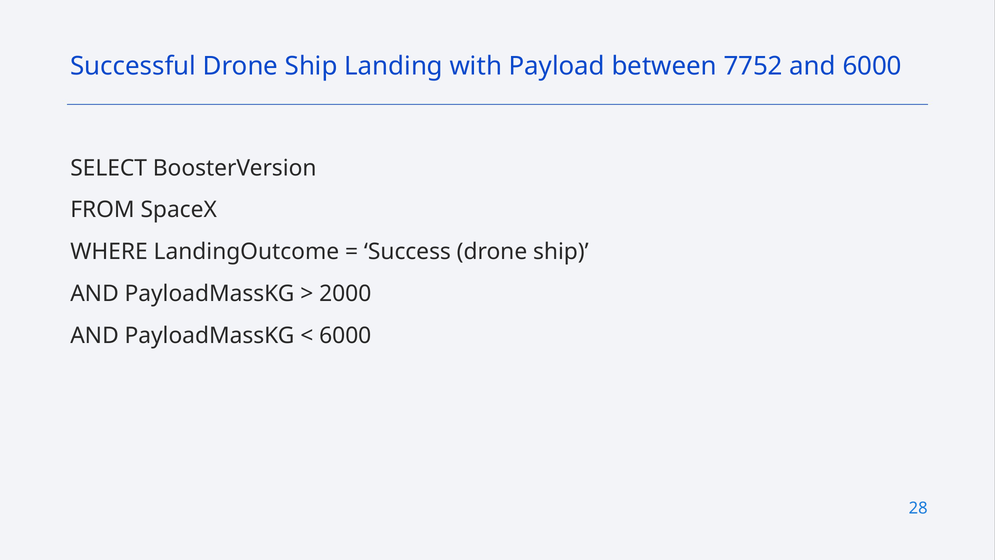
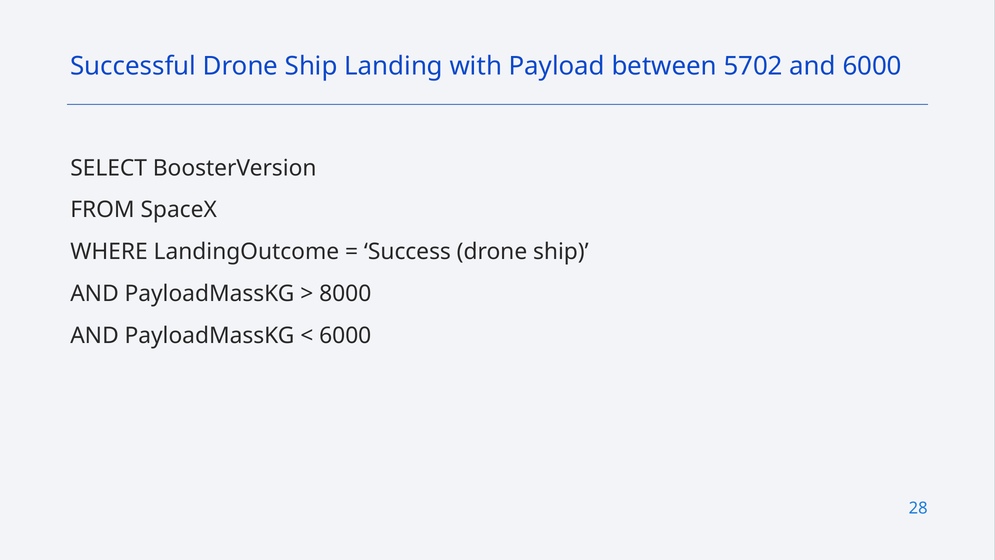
7752: 7752 -> 5702 (753, 66)
2000: 2000 -> 8000 (345, 293)
